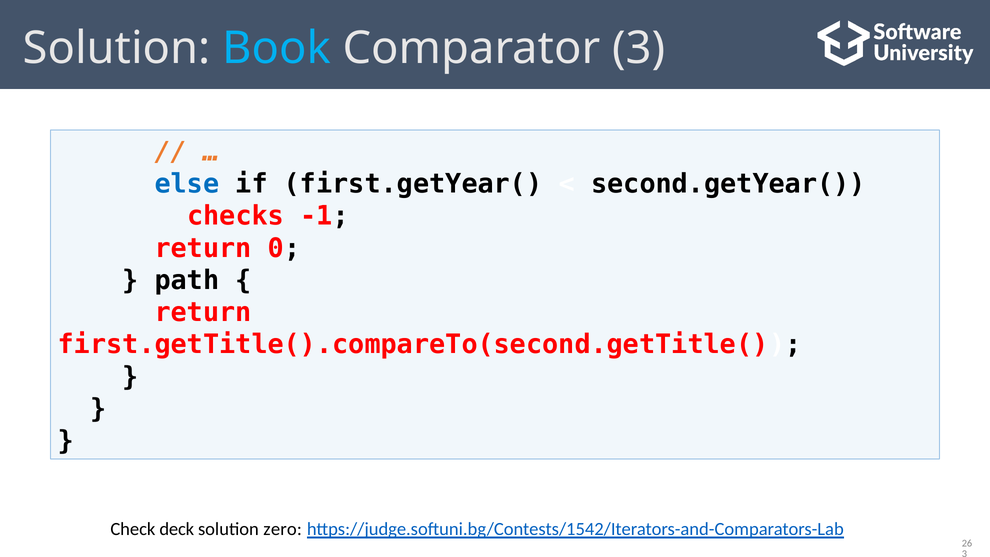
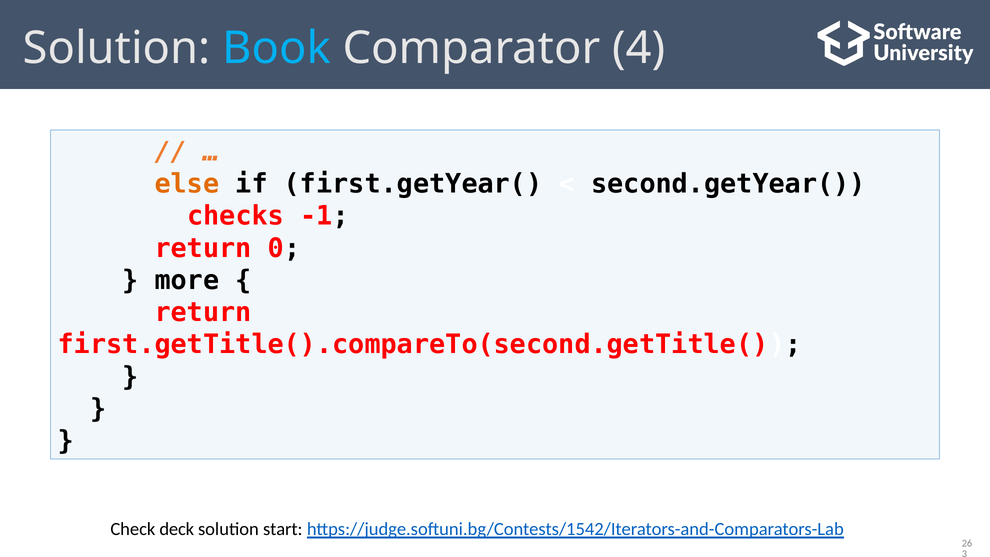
Comparator 3: 3 -> 4 (639, 48)
else colour: blue -> orange (187, 184)
path: path -> more (187, 280)
zero: zero -> start (283, 529)
